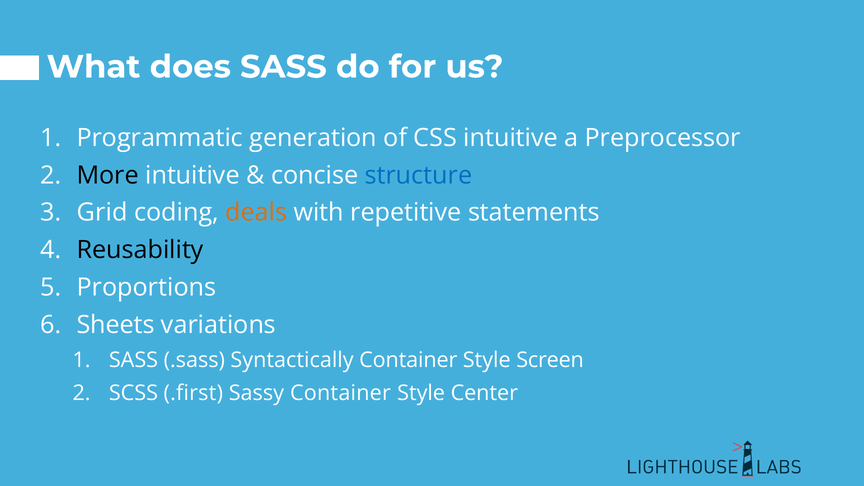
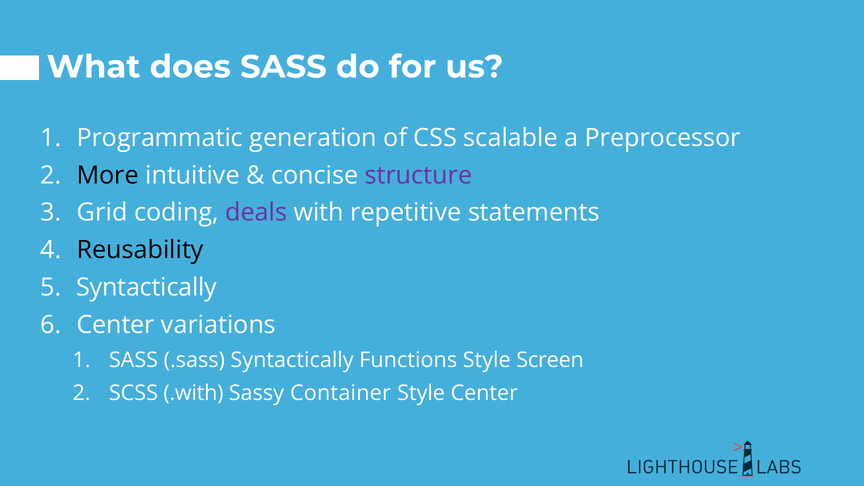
CSS intuitive: intuitive -> scalable (511, 138)
structure colour: blue -> purple (418, 175)
deals colour: orange -> purple (256, 213)
Proportions: Proportions -> Syntactically (147, 288)
Sheets: Sheets -> Center (116, 325)
Syntactically Container: Container -> Functions (408, 360)
.first: .first -> .with (194, 393)
